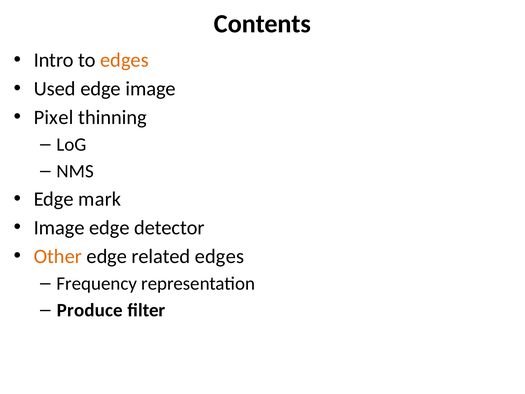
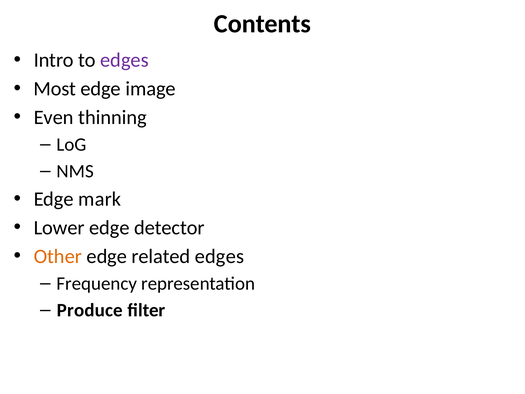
edges colour: orange -> purple (124, 60)
Used: Used -> Most (55, 89)
Pixel: Pixel -> Even (54, 117)
Image: Image -> Lower (59, 228)
